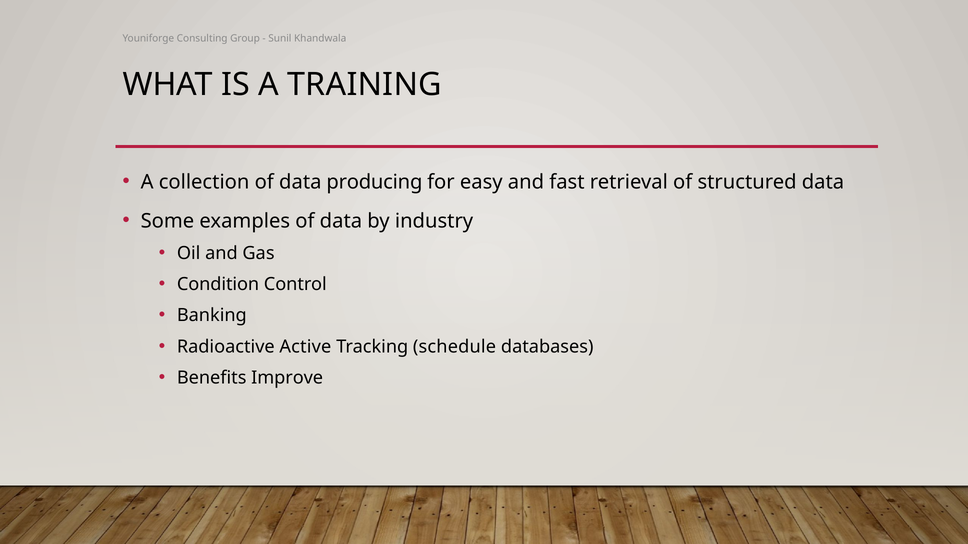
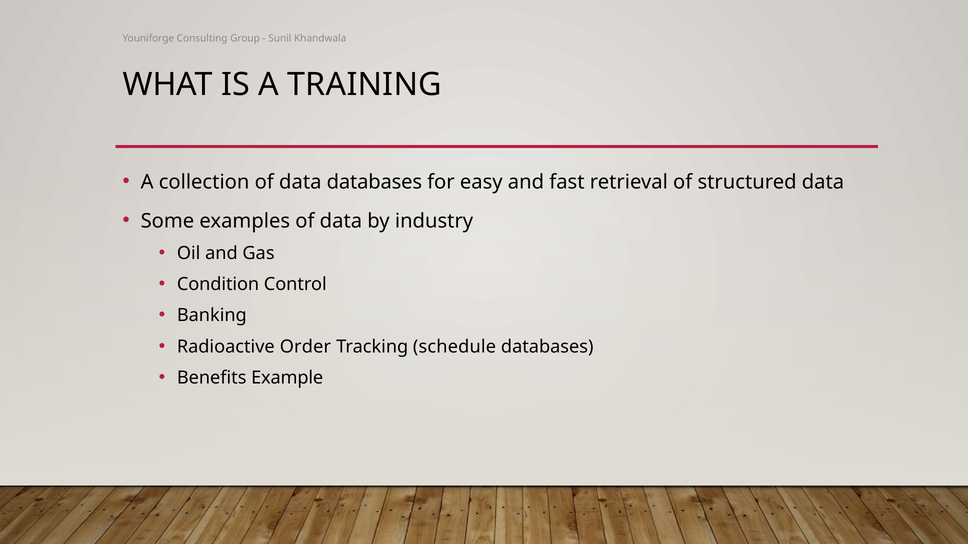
data producing: producing -> databases (374, 182)
Active: Active -> Order (305, 347)
Improve: Improve -> Example (287, 378)
